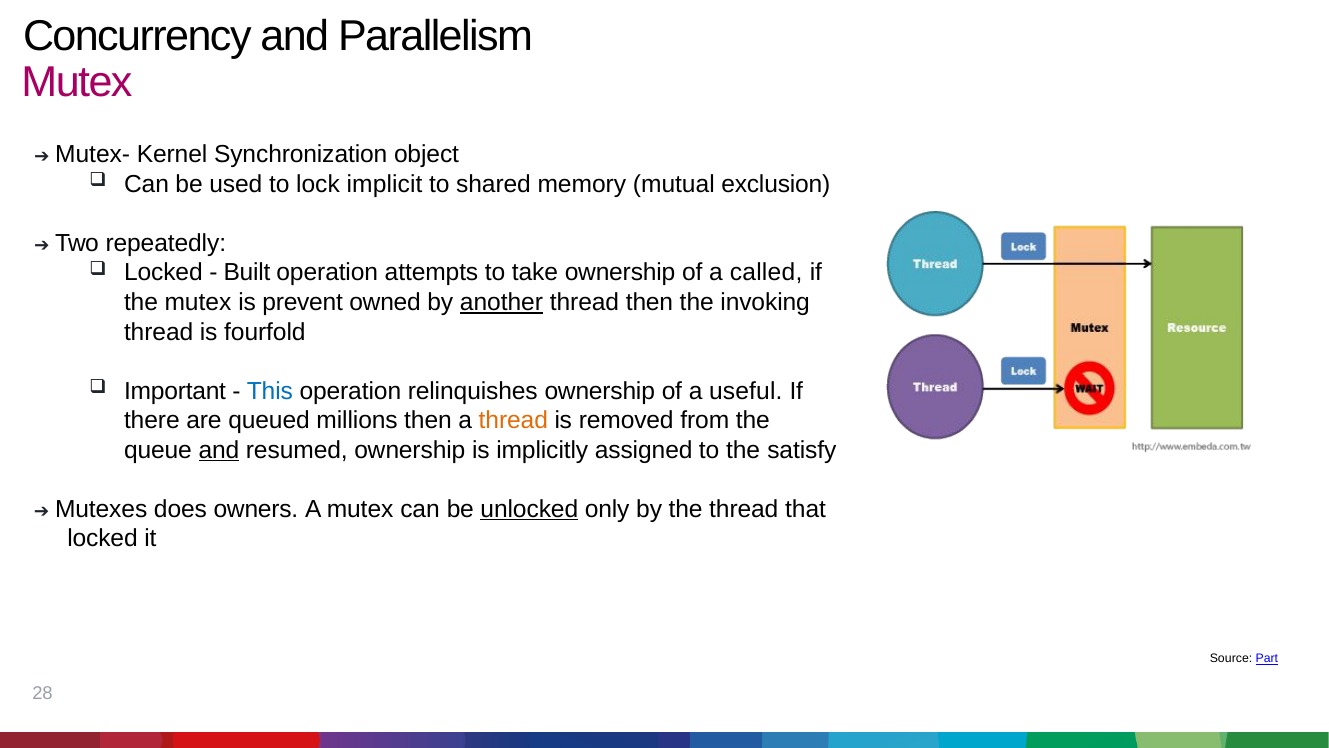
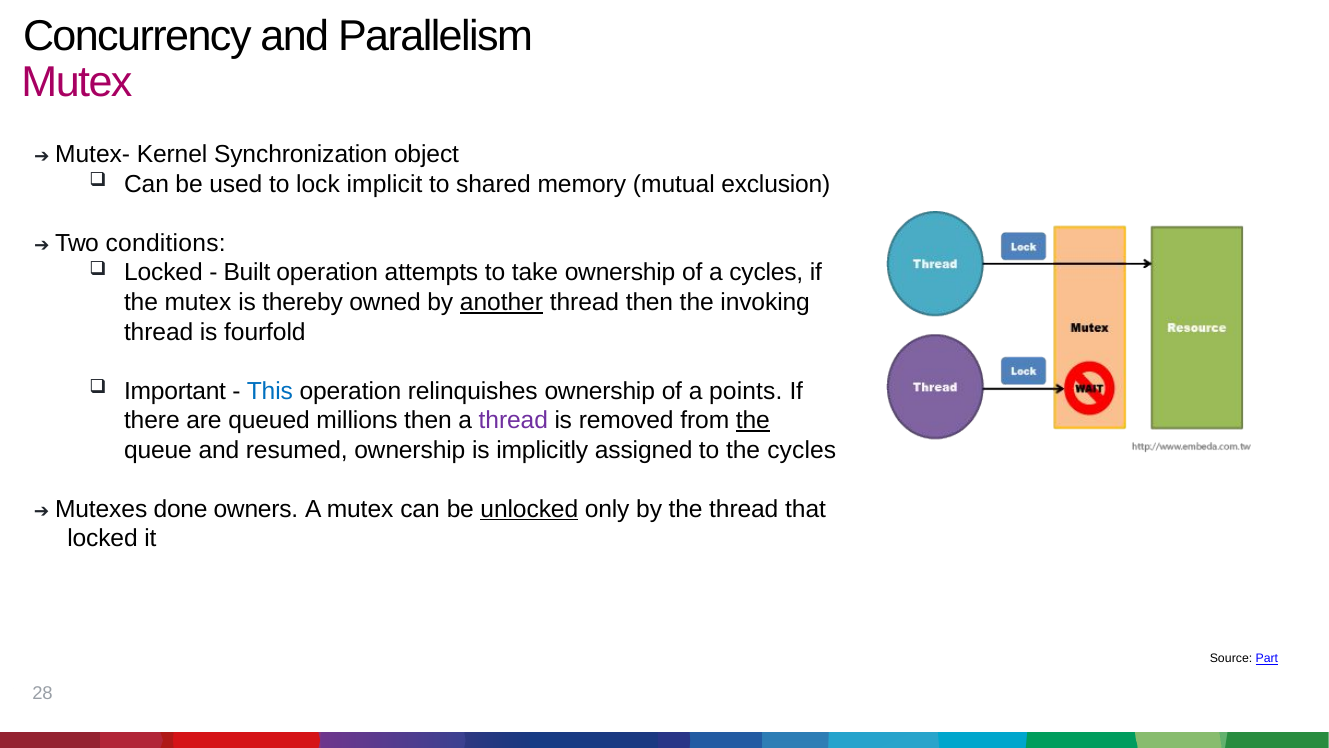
repeatedly: repeatedly -> conditions (166, 243)
a called: called -> cycles (766, 273)
prevent: prevent -> thereby (303, 302)
useful: useful -> points (746, 391)
thread colour: orange -> purple (513, 420)
the underline: none -> present (753, 420)
and underline: present -> none (219, 450)
the satisfy: satisfy -> cycles (802, 450)
does: does -> done (181, 509)
